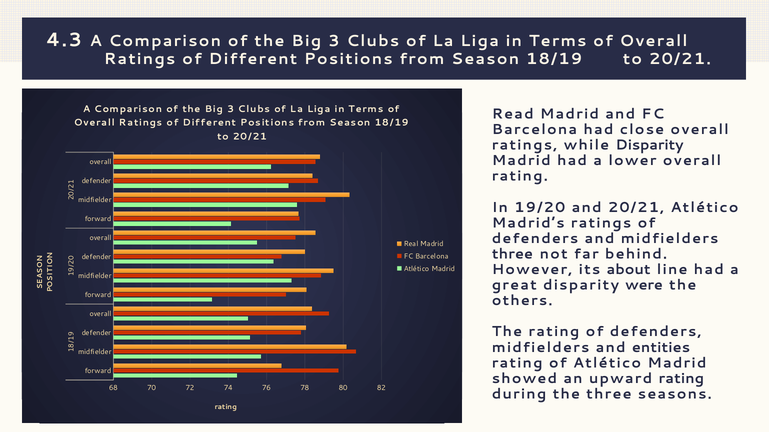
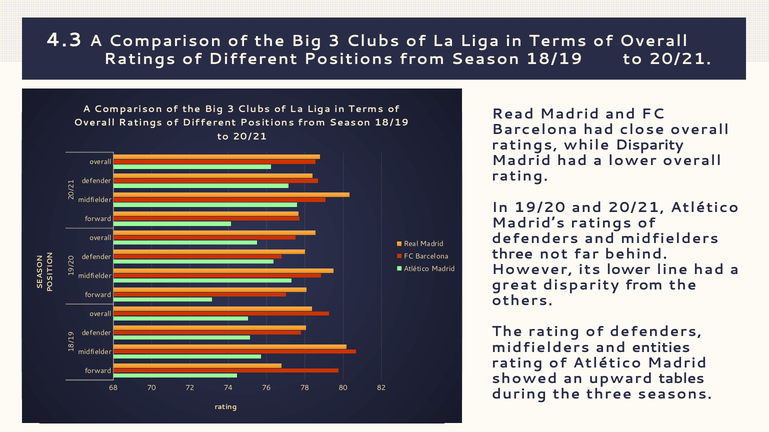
its about: about -> lower (628, 270)
disparity were: were -> from (644, 285)
upward rating: rating -> tables (681, 379)
